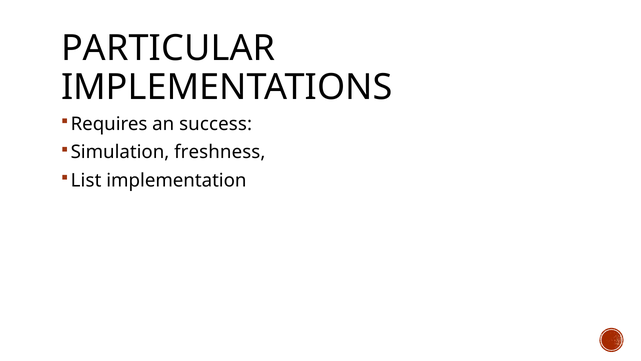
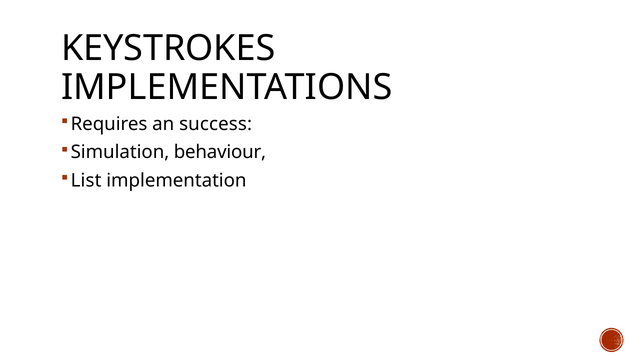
PARTICULAR: PARTICULAR -> KEYSTROKES (168, 48)
freshness: freshness -> behaviour (220, 152)
